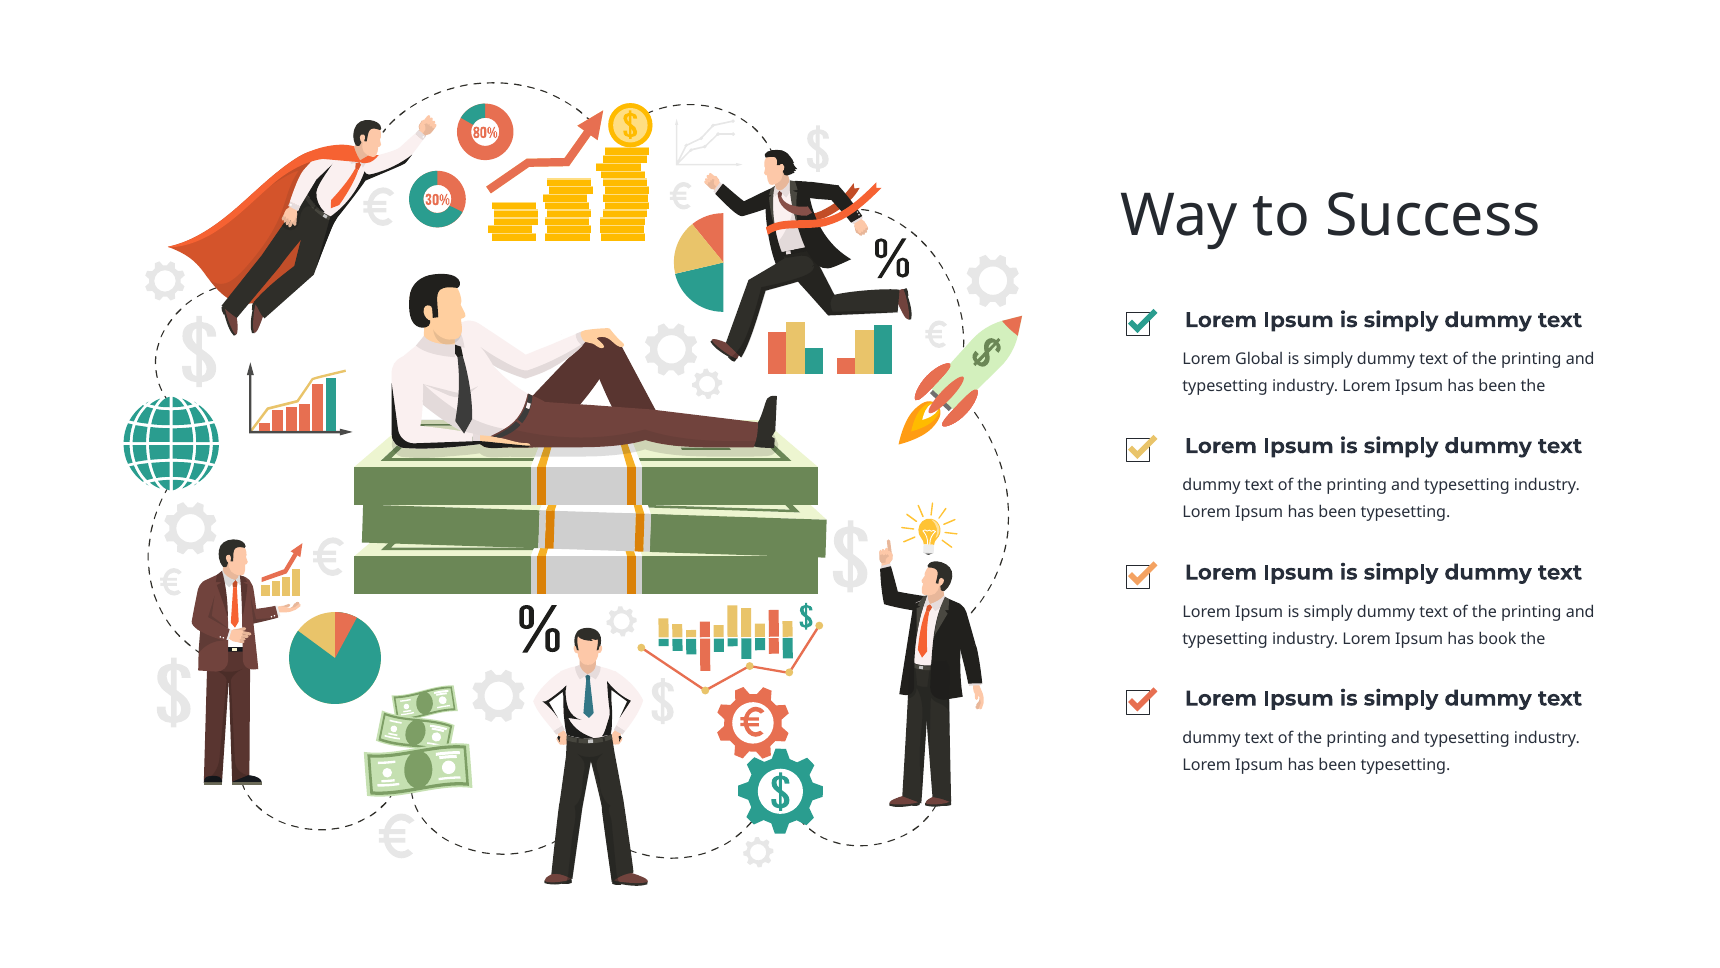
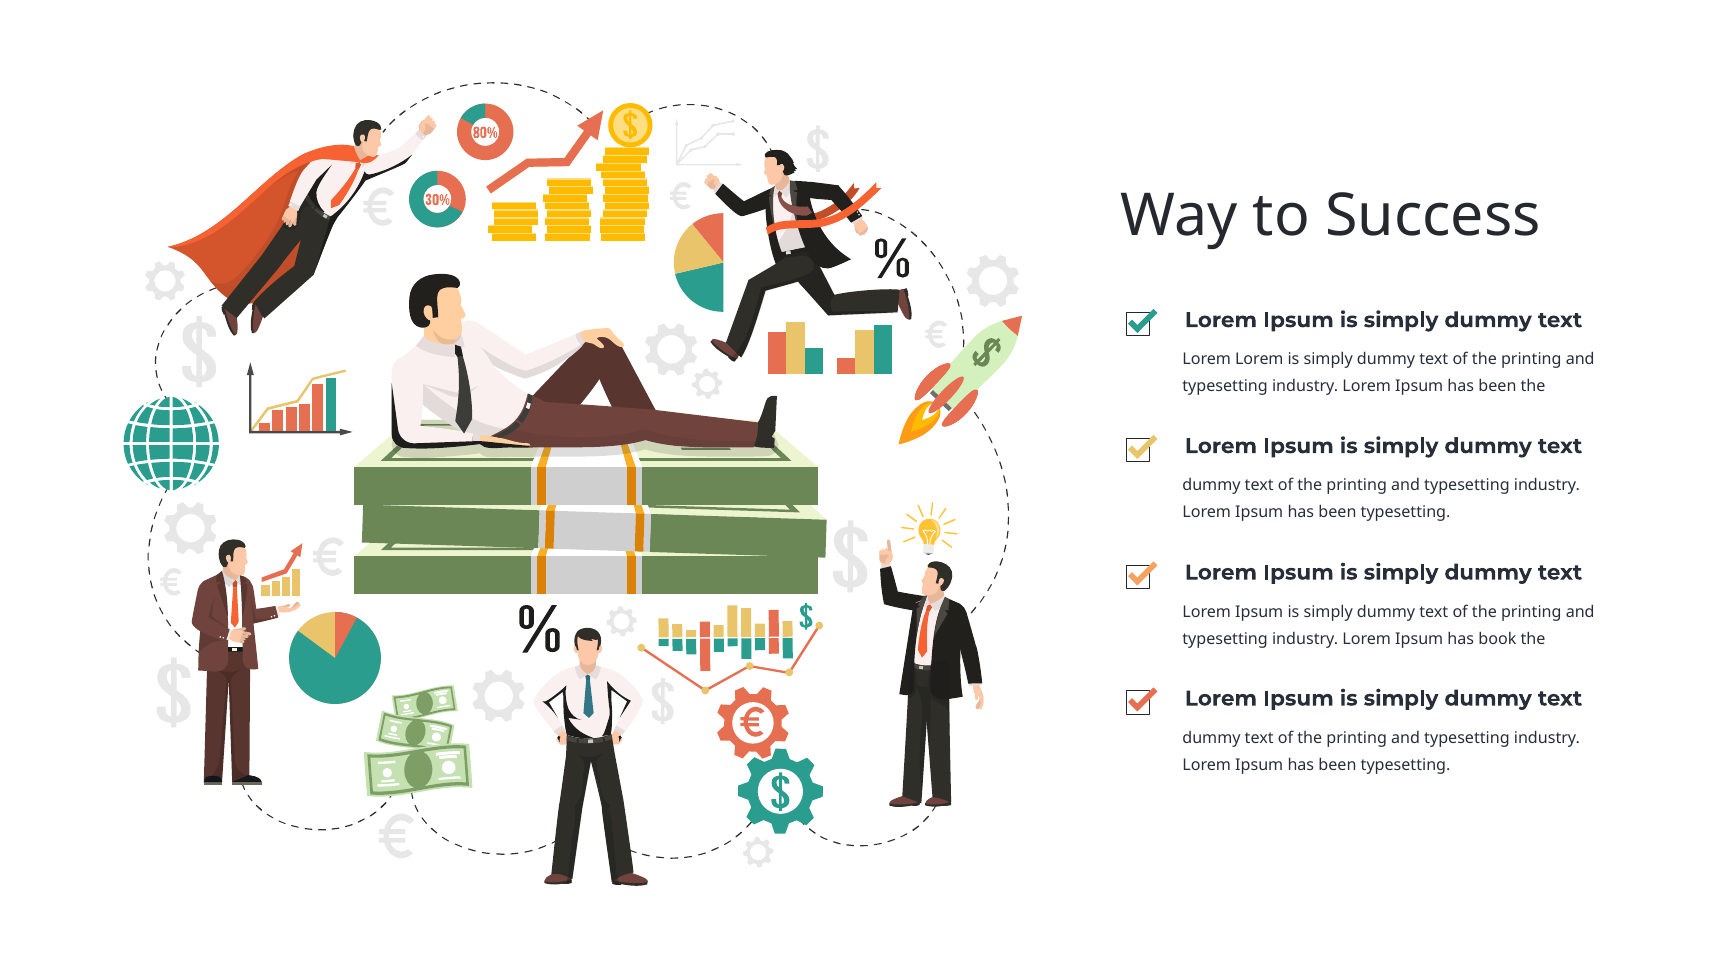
Lorem Global: Global -> Lorem (1259, 359)
